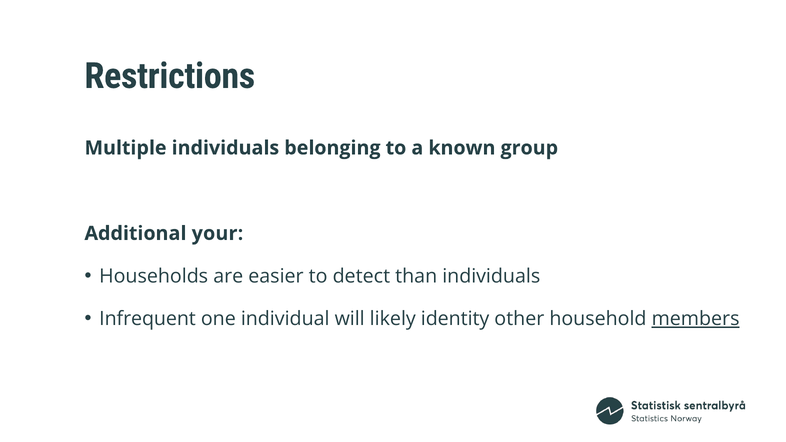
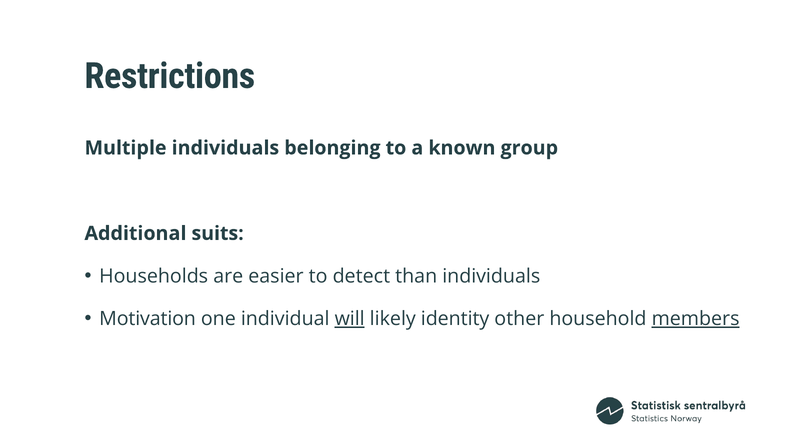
your: your -> suits (218, 233)
Infrequent: Infrequent -> Motivation (148, 319)
will underline: none -> present (350, 319)
